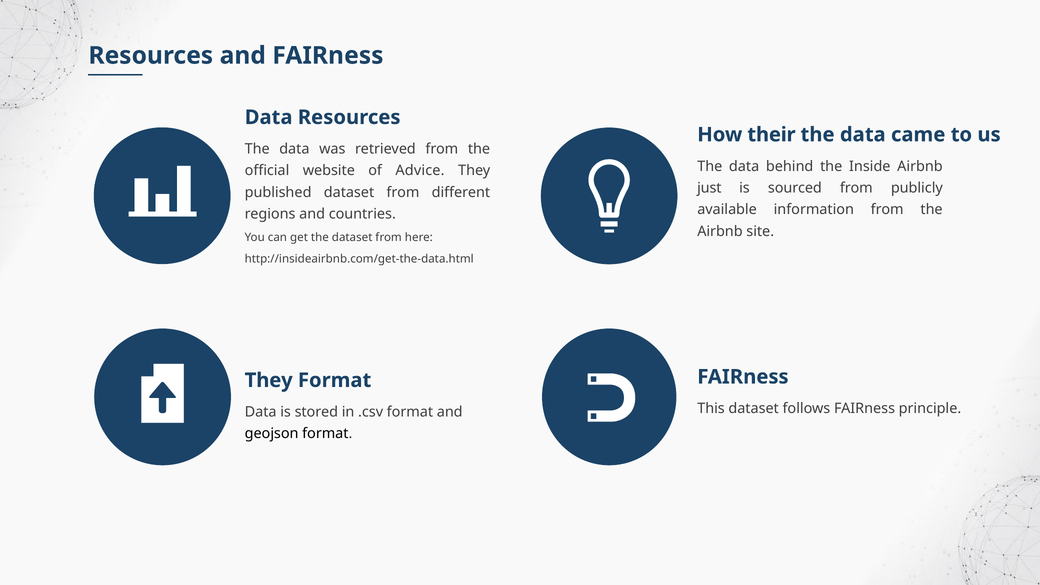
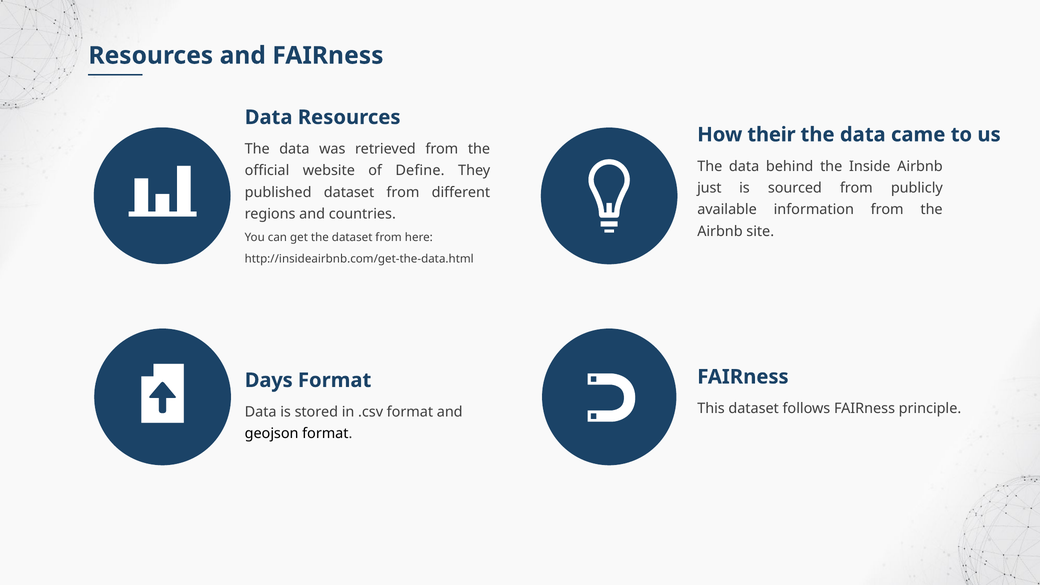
Advice: Advice -> Define (420, 171)
They: They -> Days (269, 380)
